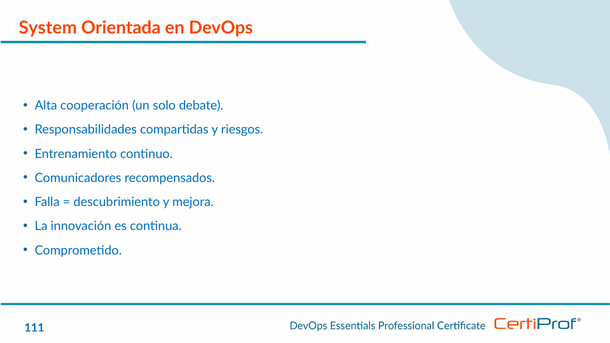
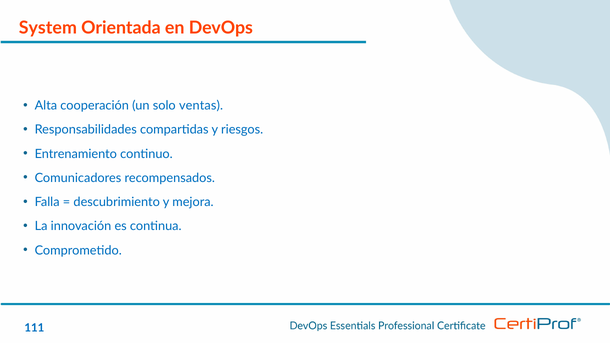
debate: debate -> ventas (201, 106)
